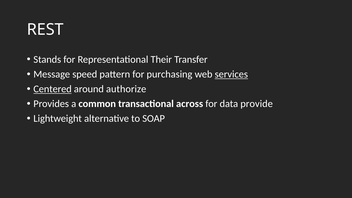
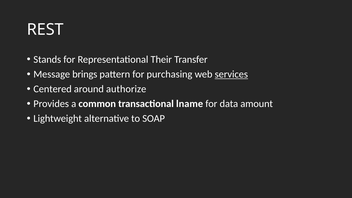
speed: speed -> brings (85, 74)
Centered underline: present -> none (53, 89)
across: across -> lname (190, 104)
provide: provide -> amount (257, 104)
